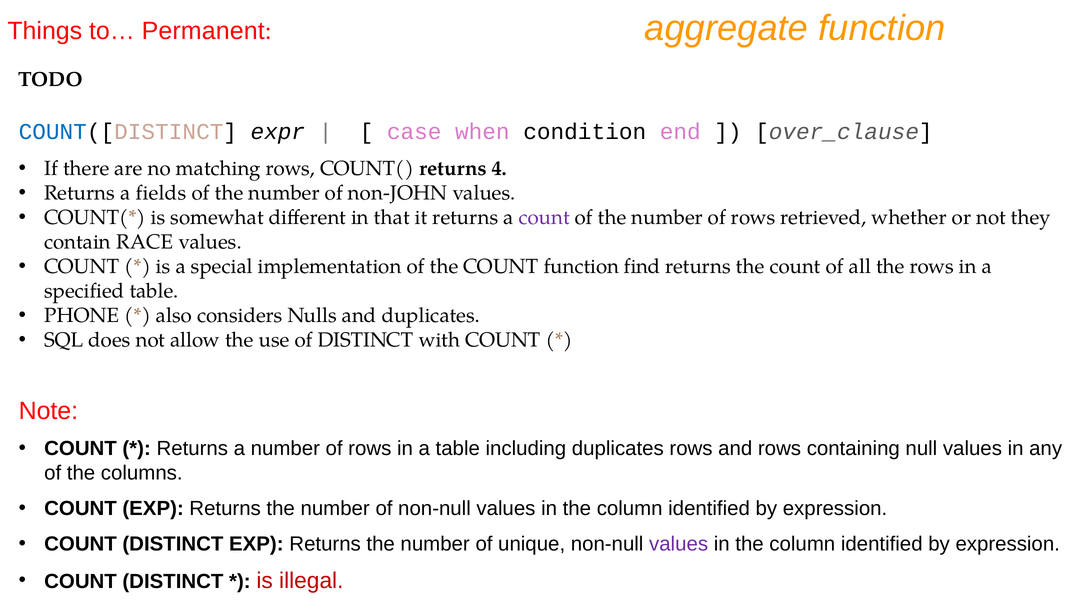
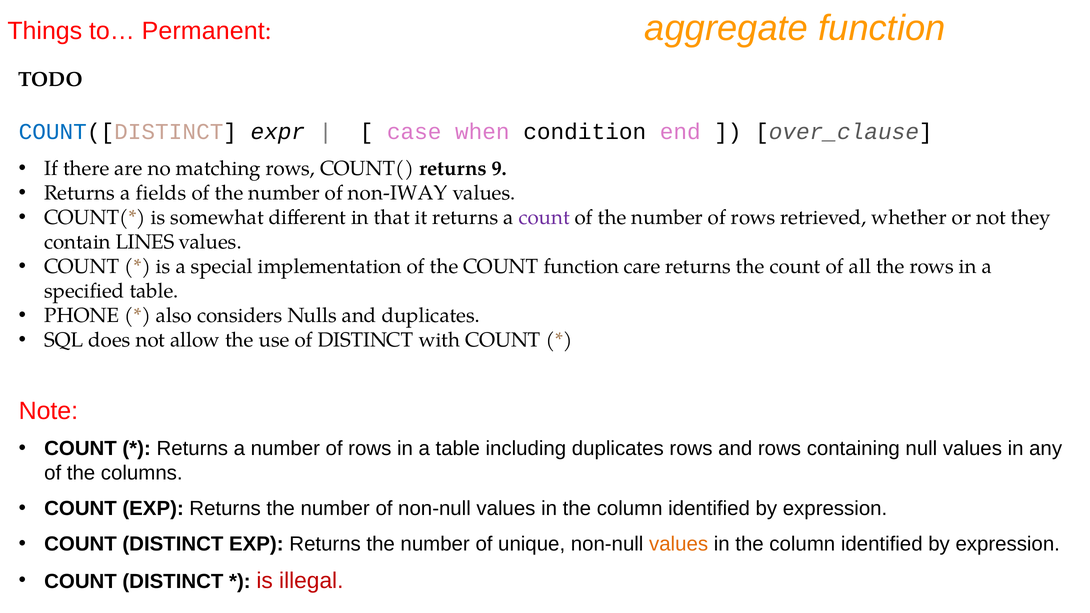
4: 4 -> 9 (499, 169)
non-JOHN: non-JOHN -> non-IWAY (398, 193)
RACE: RACE -> LINES (145, 242)
find: find -> care (642, 267)
values colour: purple -> orange (679, 544)
